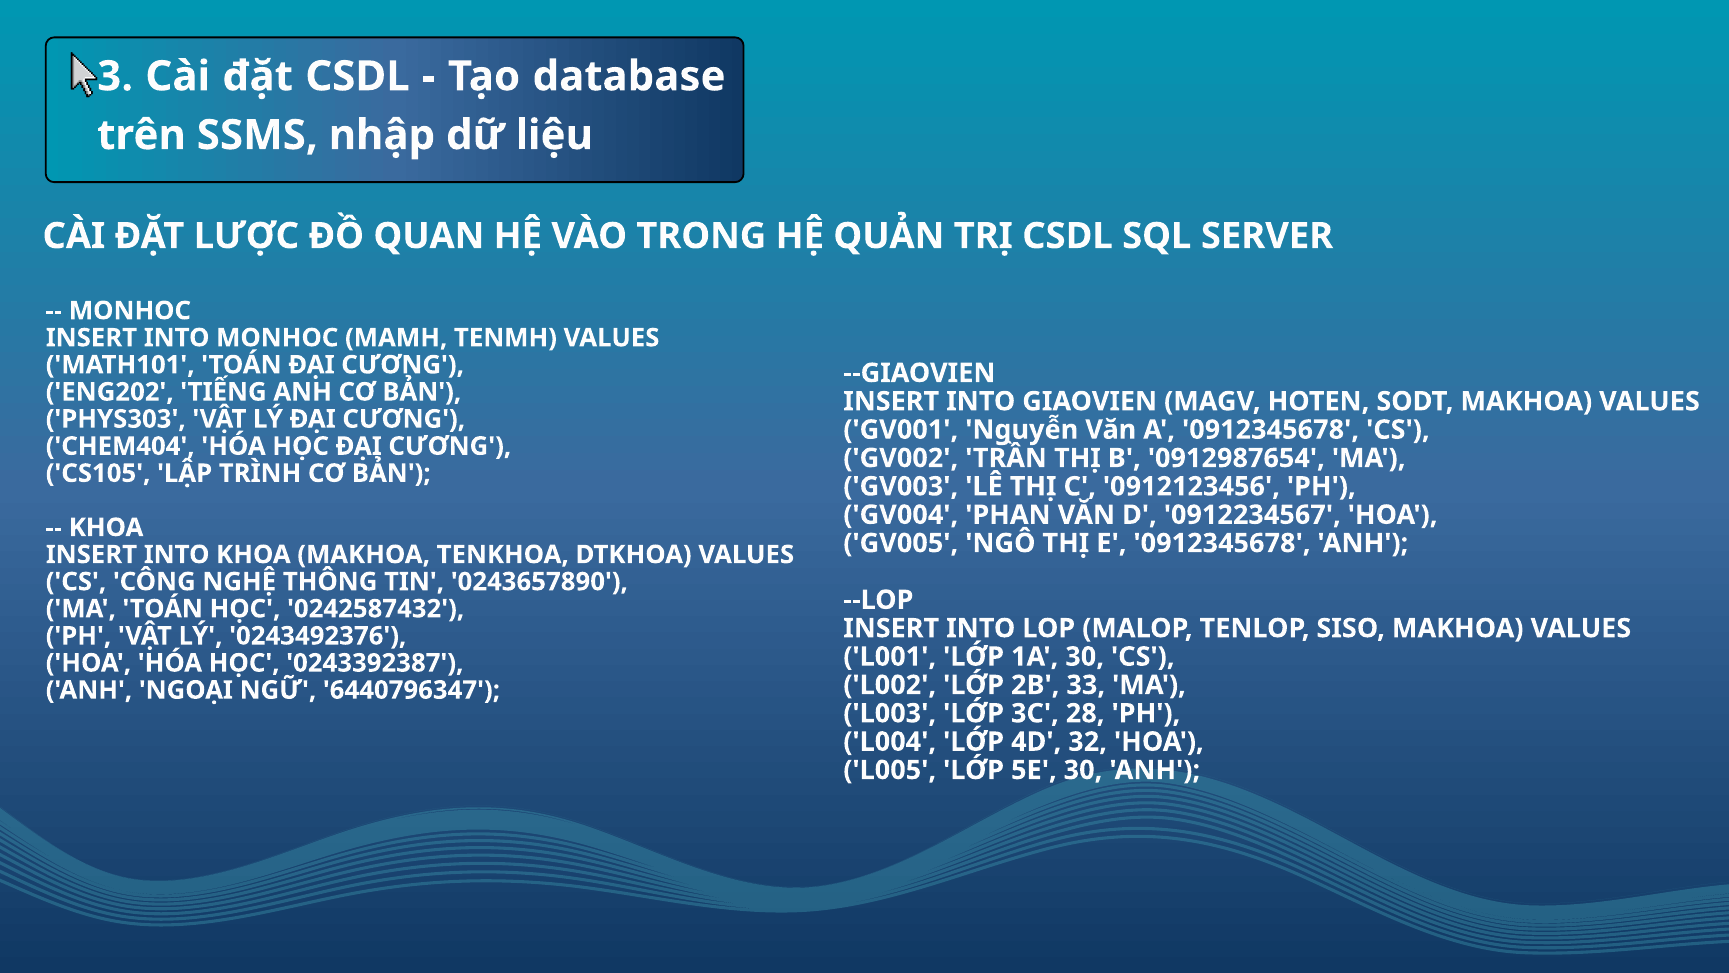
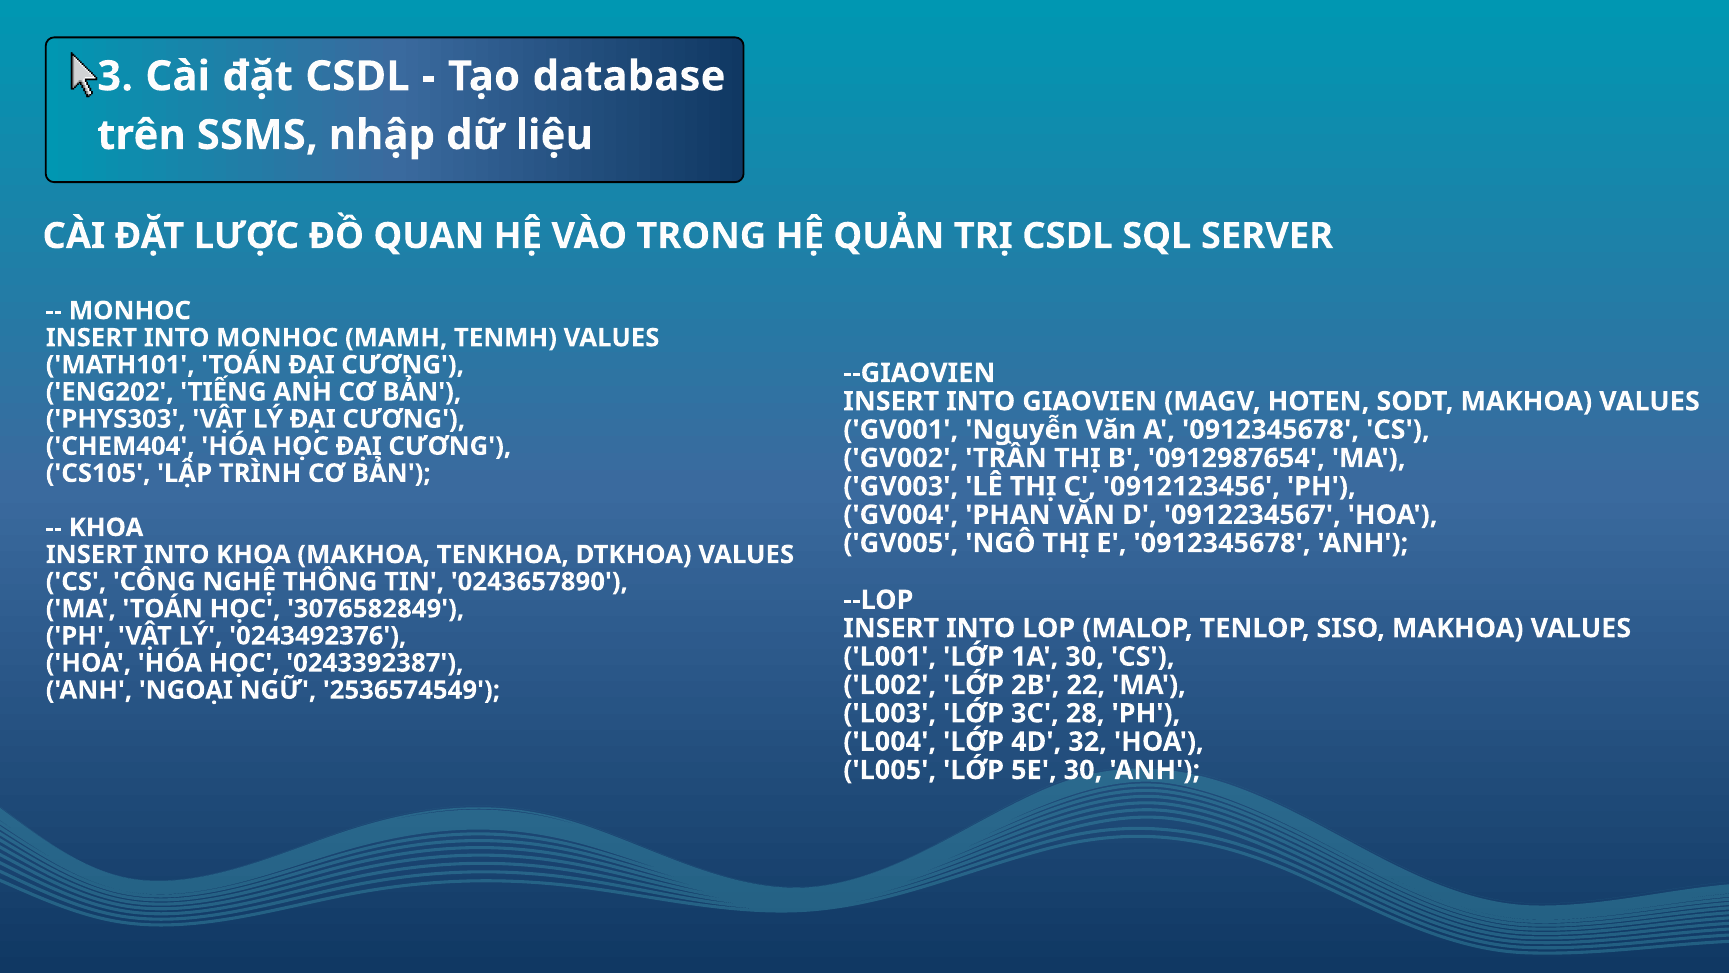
0242587432: 0242587432 -> 3076582849 (376, 609)
33: 33 -> 22 (1086, 685)
6440796347: 6440796347 -> 2536574549 (411, 690)
